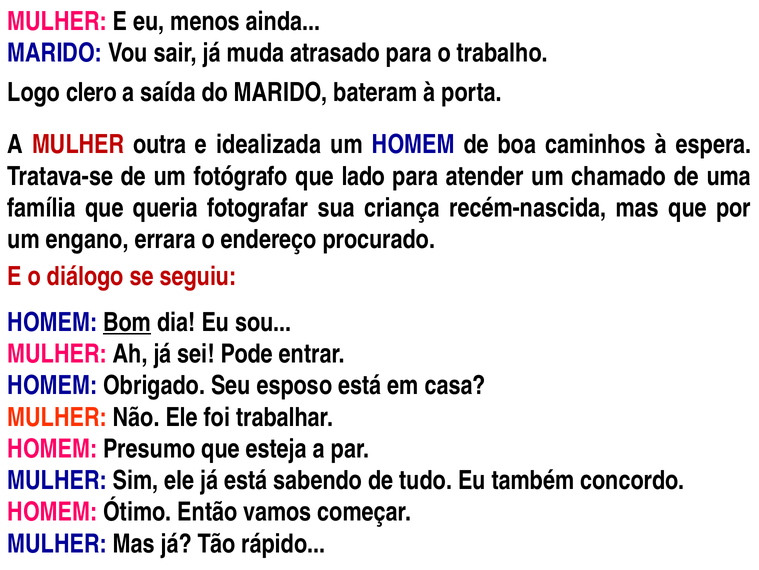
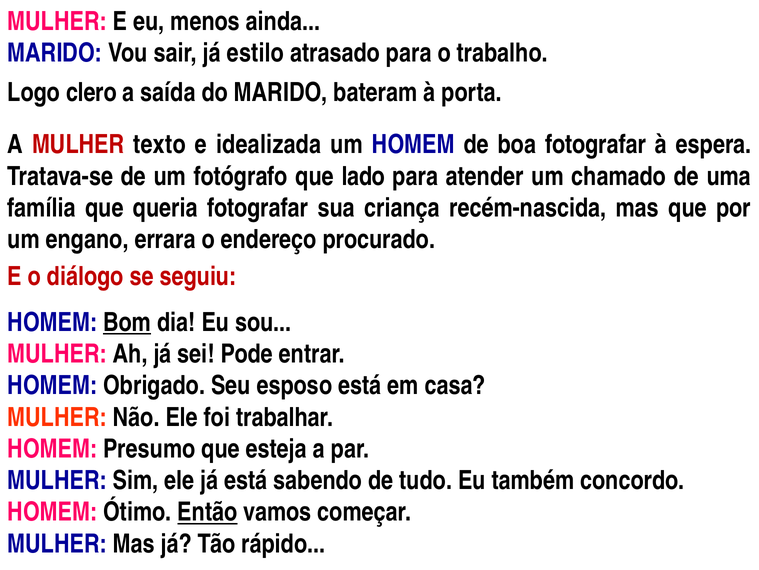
muda: muda -> estilo (255, 53)
outra: outra -> texto (160, 145)
boa caminhos: caminhos -> fotografar (596, 145)
Então underline: none -> present (207, 512)
